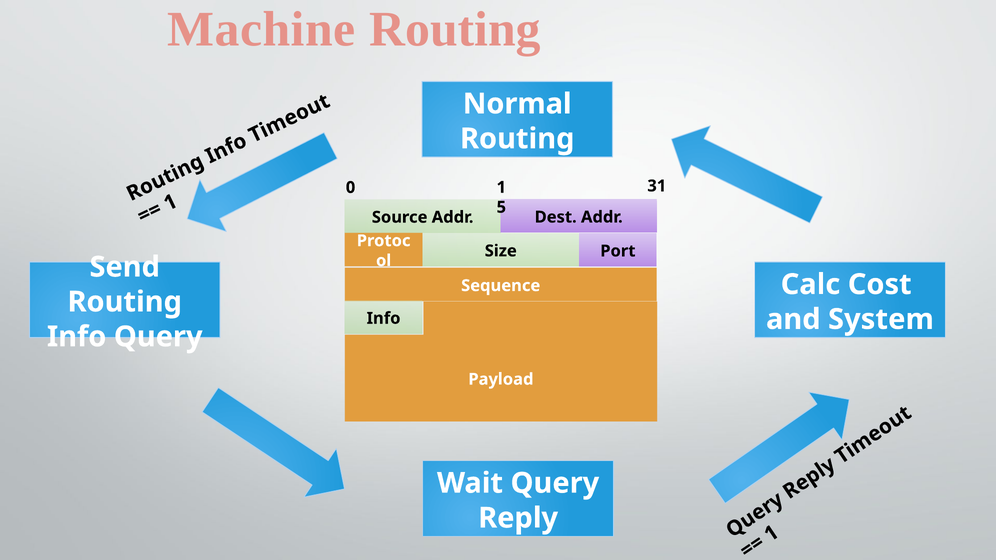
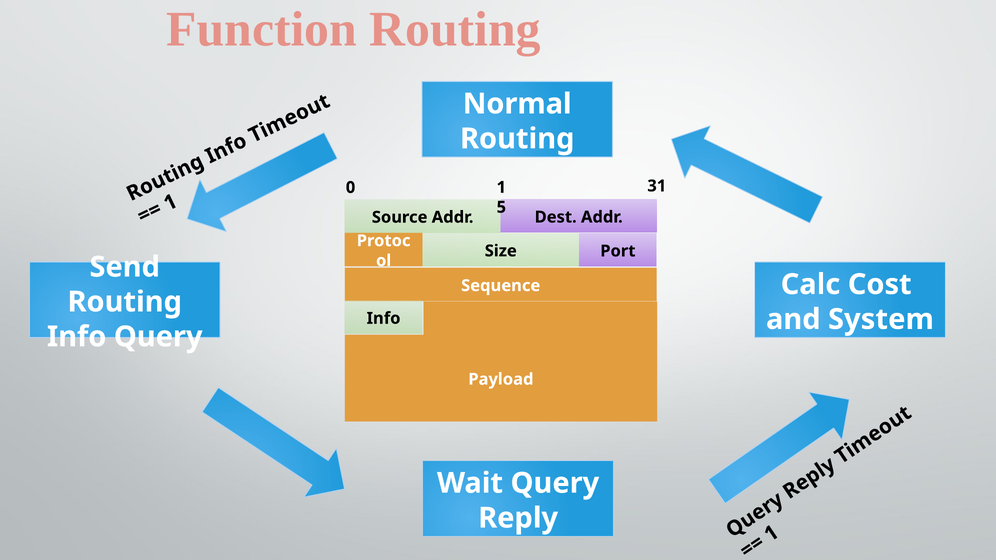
Machine: Machine -> Function (262, 29)
